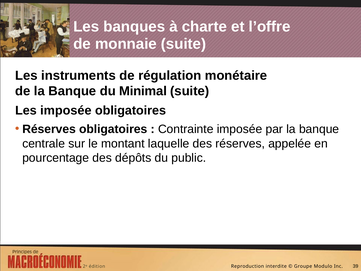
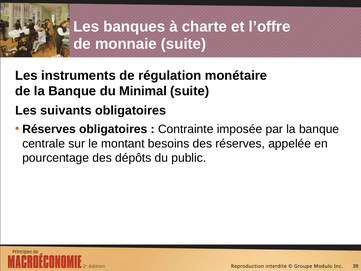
Les imposée: imposée -> suivants (66, 110)
laquelle: laquelle -> besoins (169, 143)
